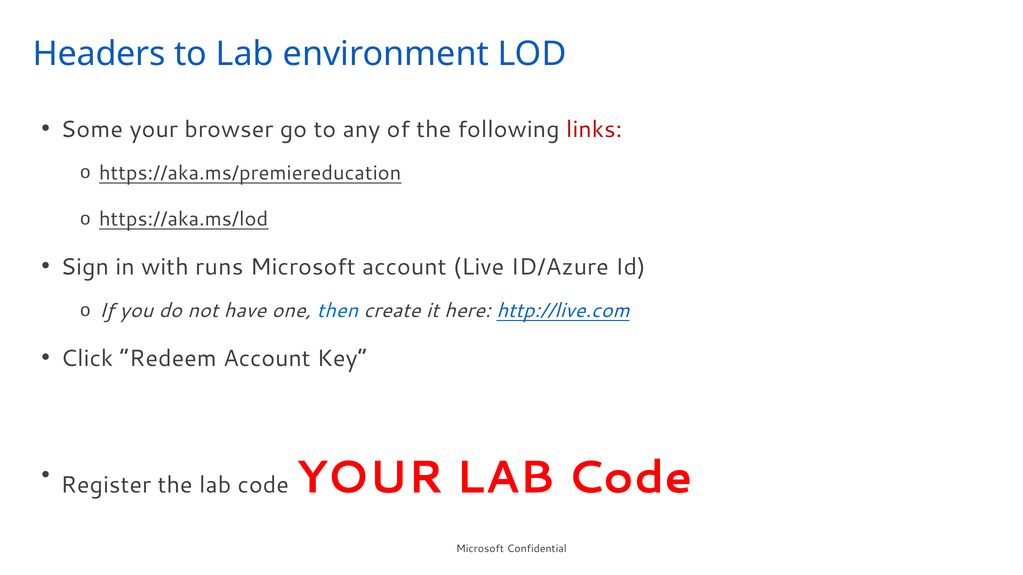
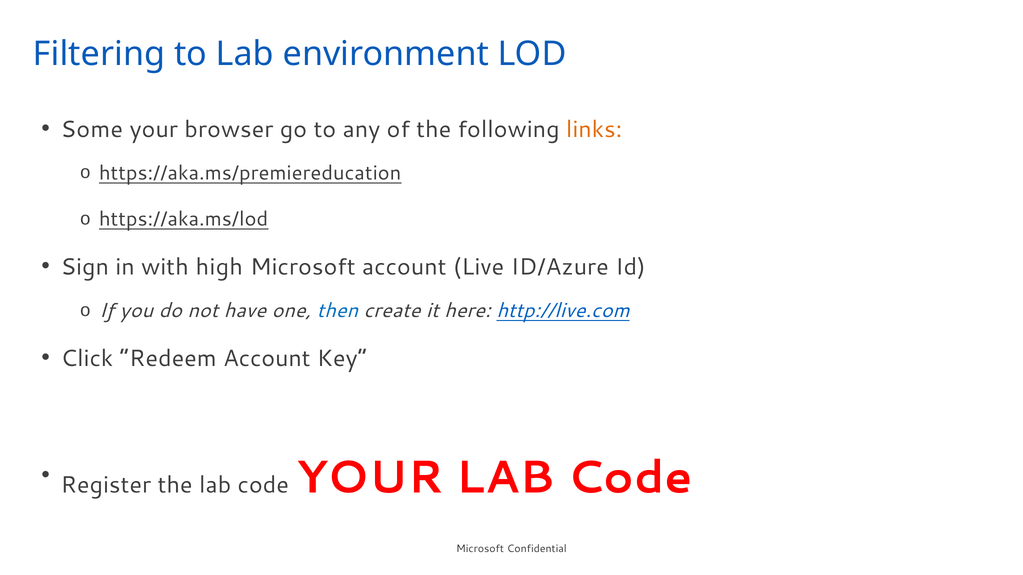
Headers: Headers -> Filtering (99, 54)
links colour: red -> orange (594, 129)
runs: runs -> high (219, 267)
